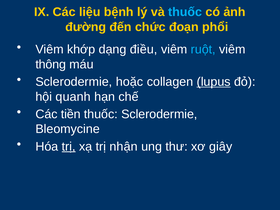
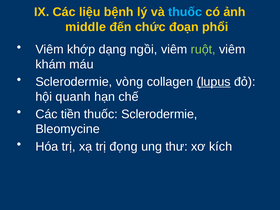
đường: đường -> middle (86, 27)
điều: điều -> ngồi (144, 49)
ruột colour: light blue -> light green (203, 49)
thông: thông -> khám (51, 64)
hoặc: hoặc -> vòng (129, 82)
trị underline: present -> none (69, 146)
nhận: nhận -> đọng (124, 146)
giây: giây -> kích (221, 146)
